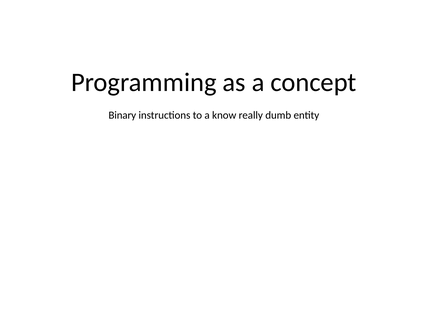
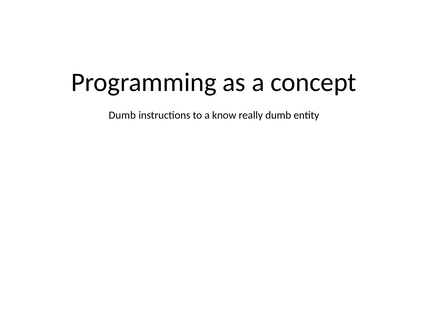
Binary: Binary -> Dumb (122, 115)
